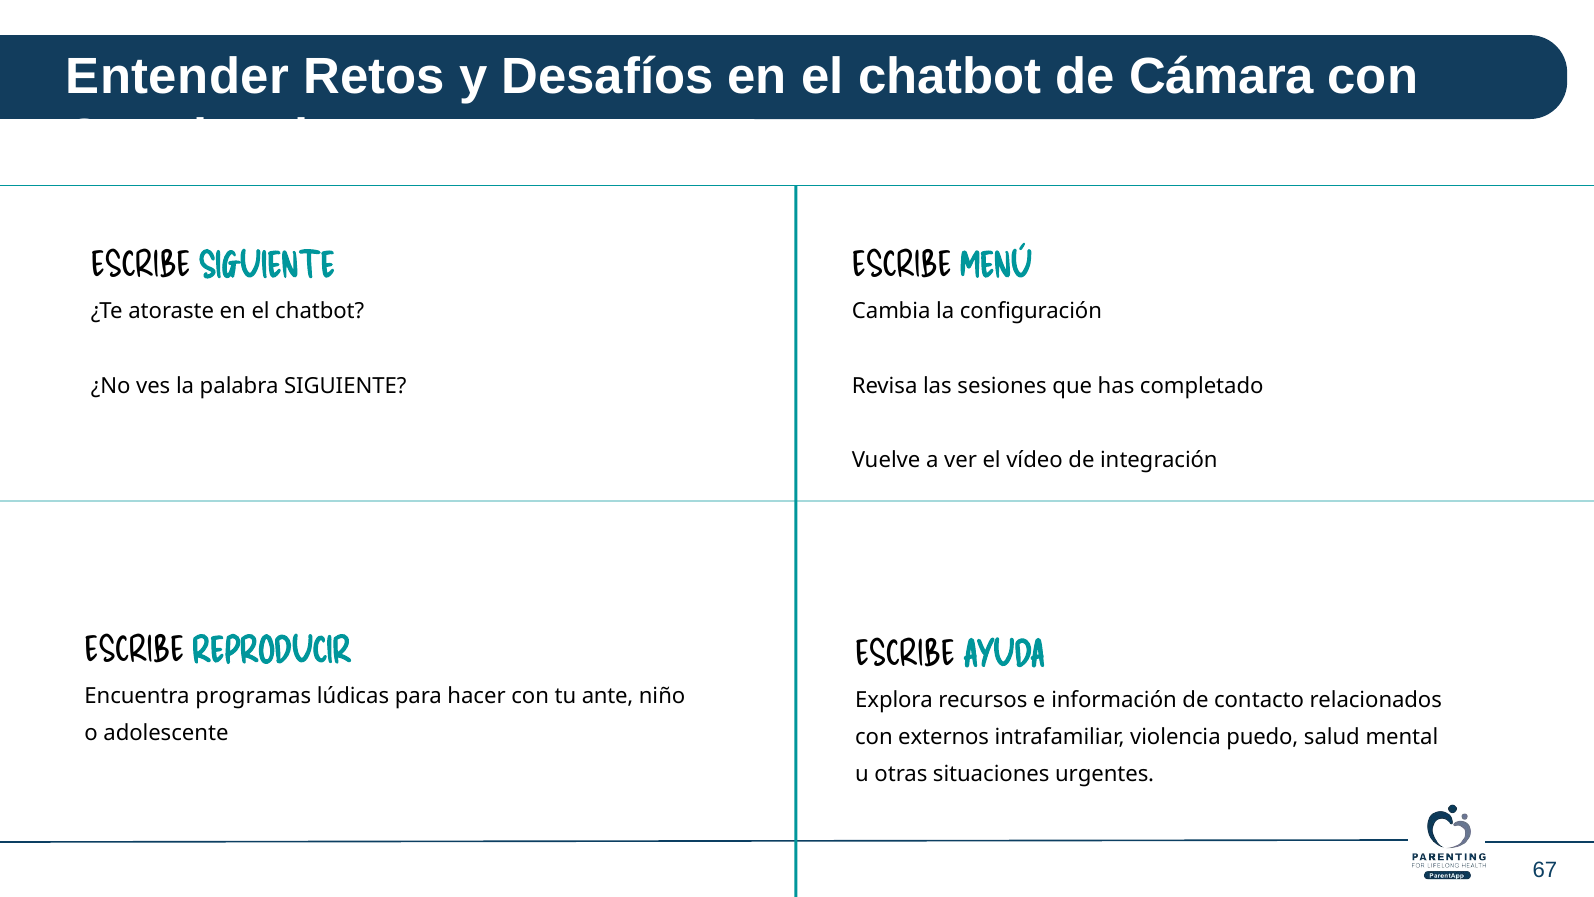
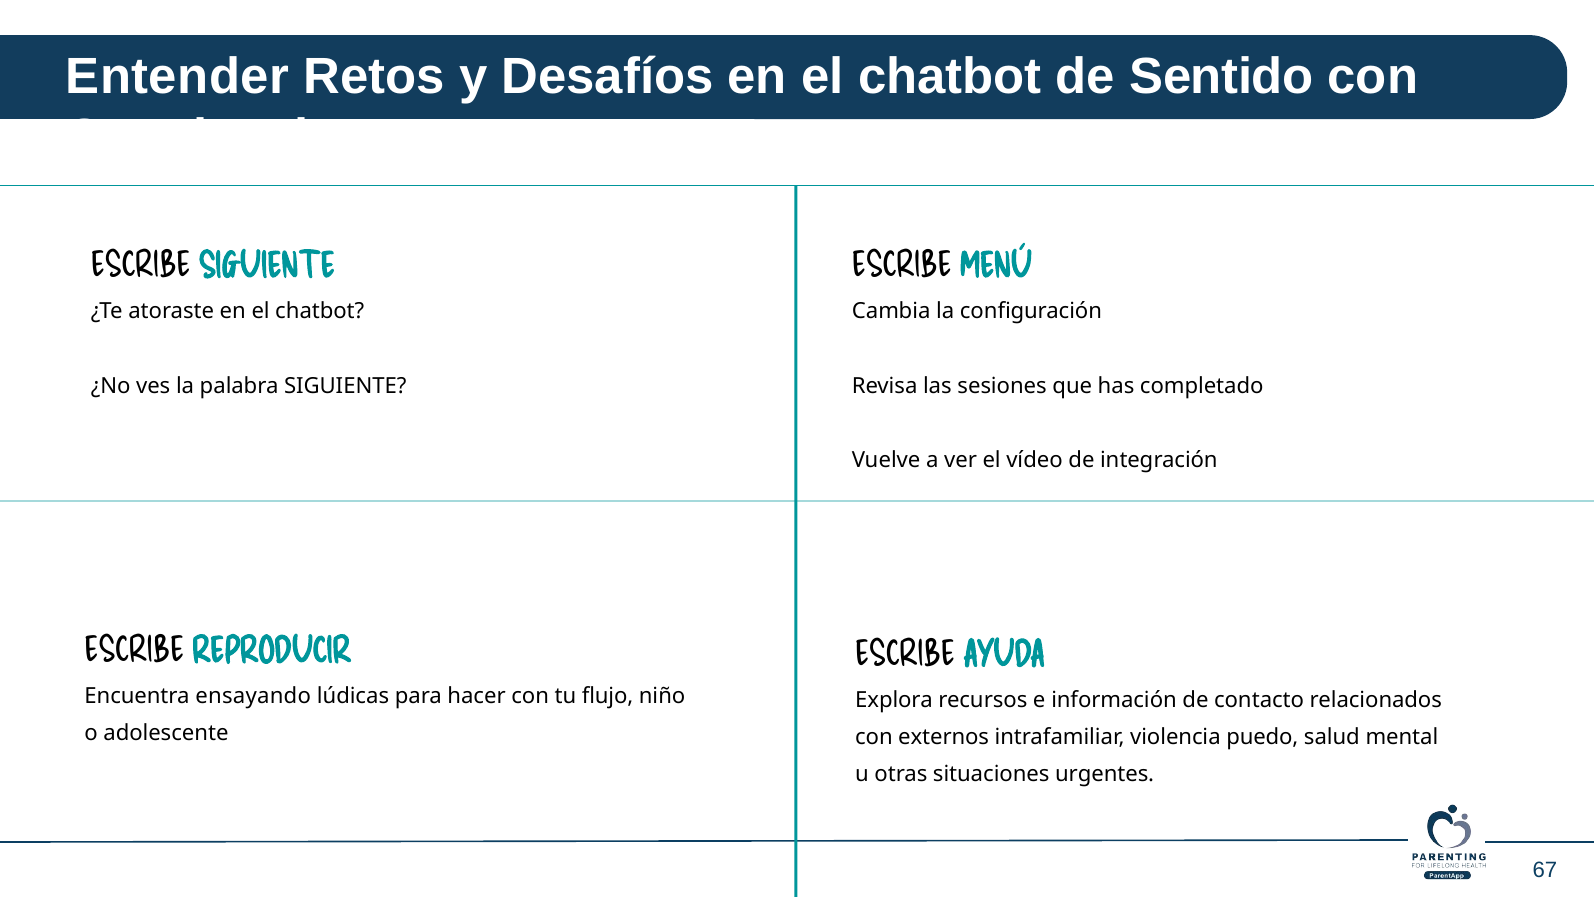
Cámara: Cámara -> Sentido (1222, 76)
programas: programas -> ensayando (253, 696)
ante: ante -> flujo (608, 696)
